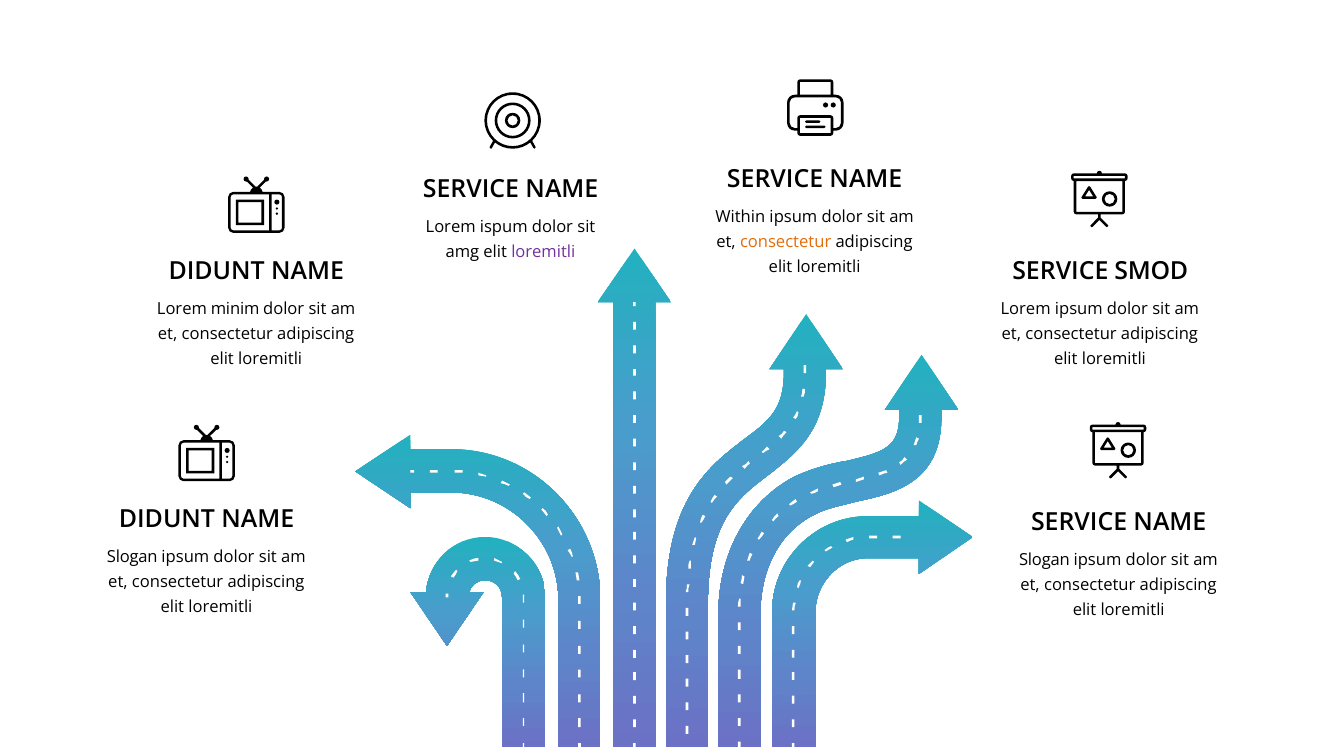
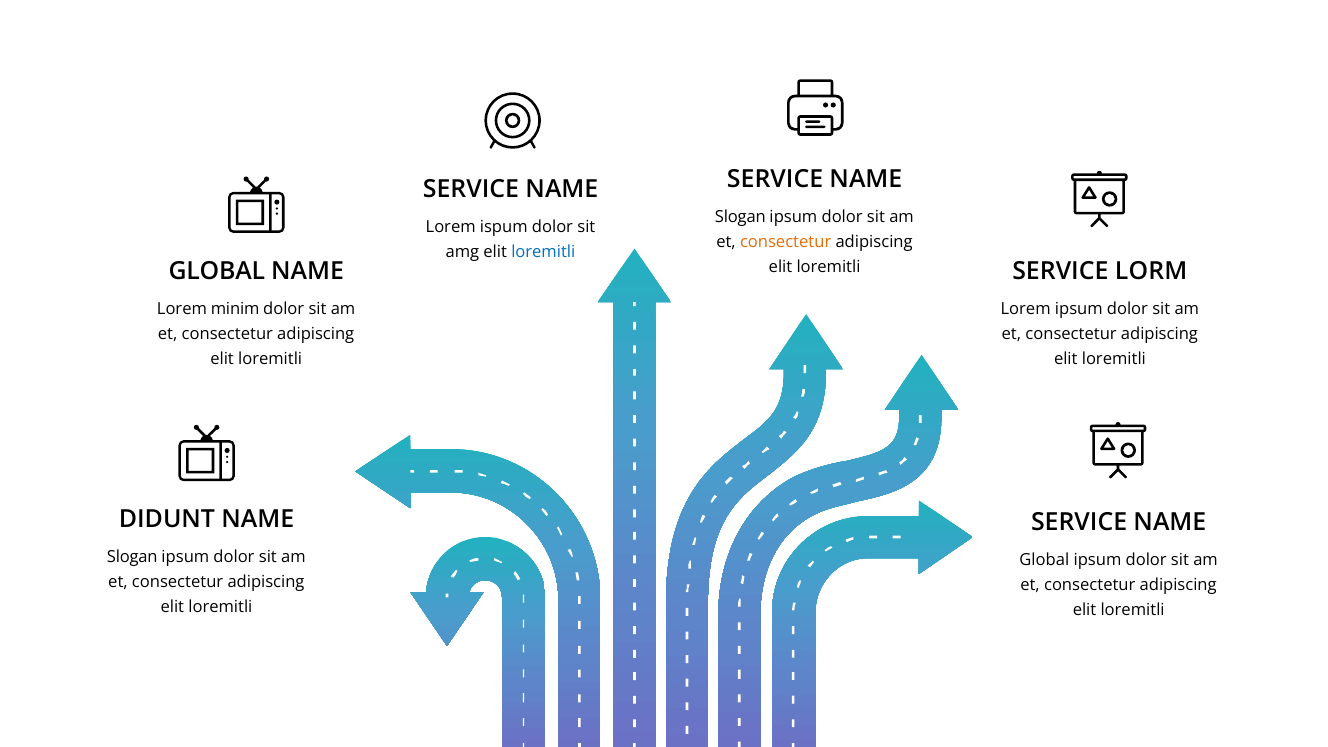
Within: Within -> Slogan (740, 217)
loremitli colour: purple -> blue (543, 252)
SMOD: SMOD -> LORM (1151, 271)
DIDUNT: DIDUNT -> GLOBAL (217, 271)
Slogan: Slogan -> Global (1044, 560)
